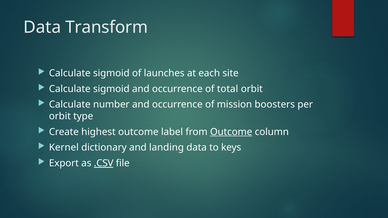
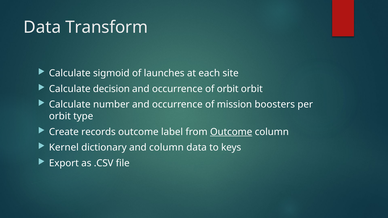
sigmoid: sigmoid -> decision (111, 89)
of total: total -> orbit (228, 89)
highest: highest -> records (98, 132)
and landing: landing -> column (166, 148)
.CSV underline: present -> none (104, 163)
